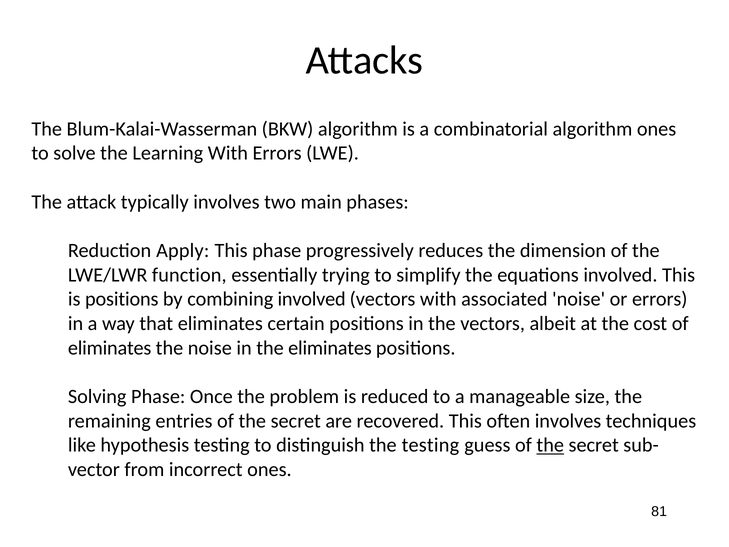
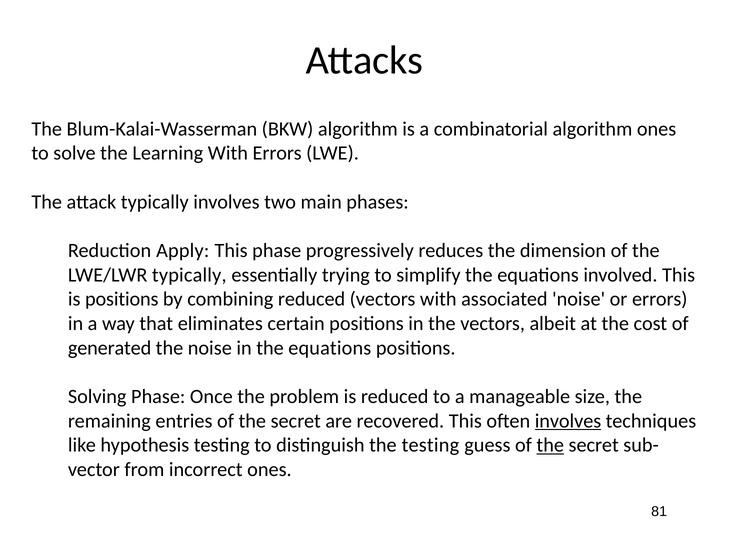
LWE/LWR function: function -> typically (189, 275)
combining involved: involved -> reduced (312, 299)
eliminates: eliminates -> generated (110, 348)
in the eliminates: eliminates -> equations (330, 348)
involves underline: none -> present (568, 421)
